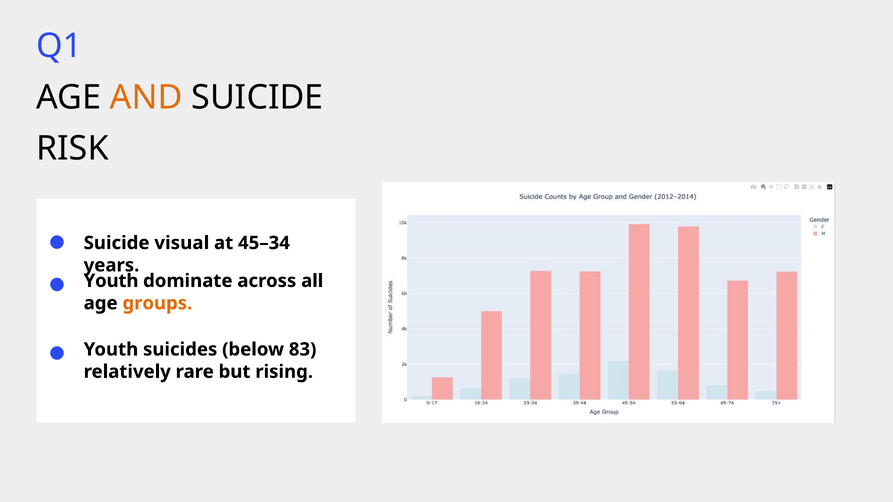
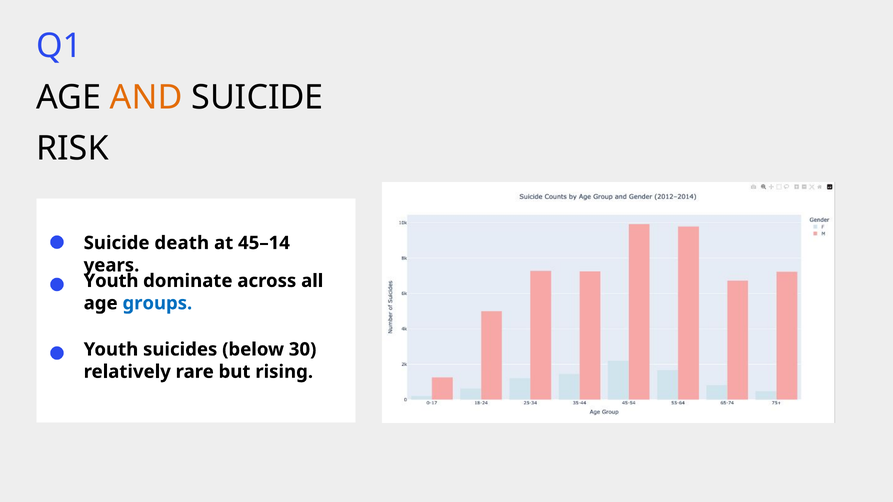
visual: visual -> death (182, 243)
45–34: 45–34 -> 45–14 (264, 243)
groups colour: orange -> blue (157, 303)
83: 83 -> 30 (303, 350)
